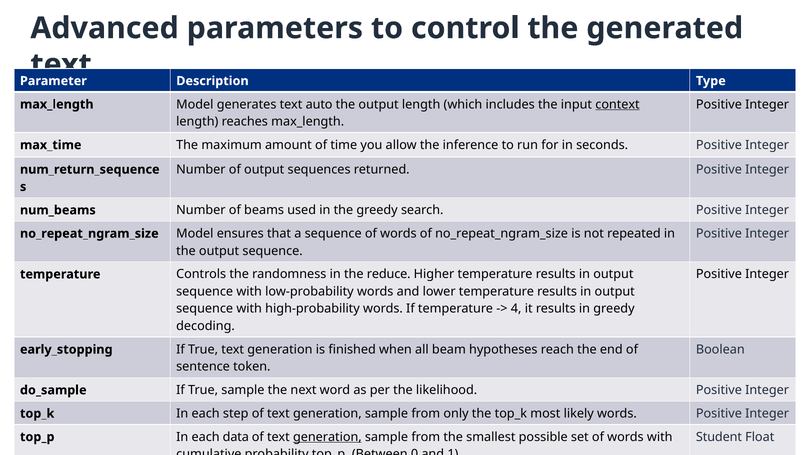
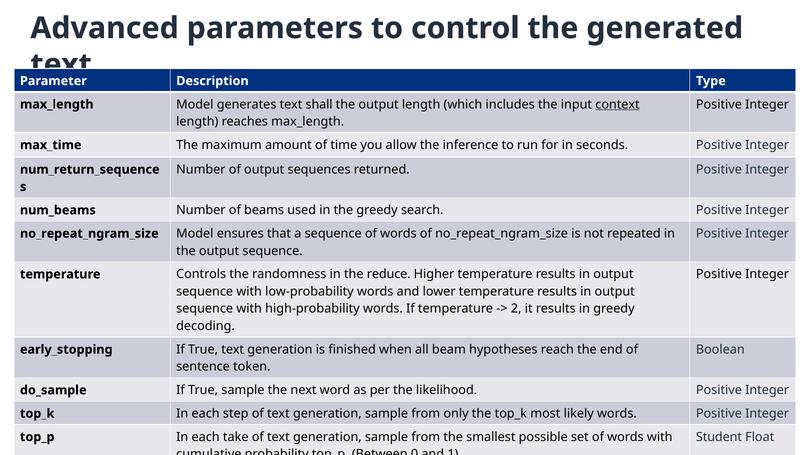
auto: auto -> shall (319, 104)
4: 4 -> 2 (516, 309)
data: data -> take (236, 438)
generation underline: present -> none (327, 438)
